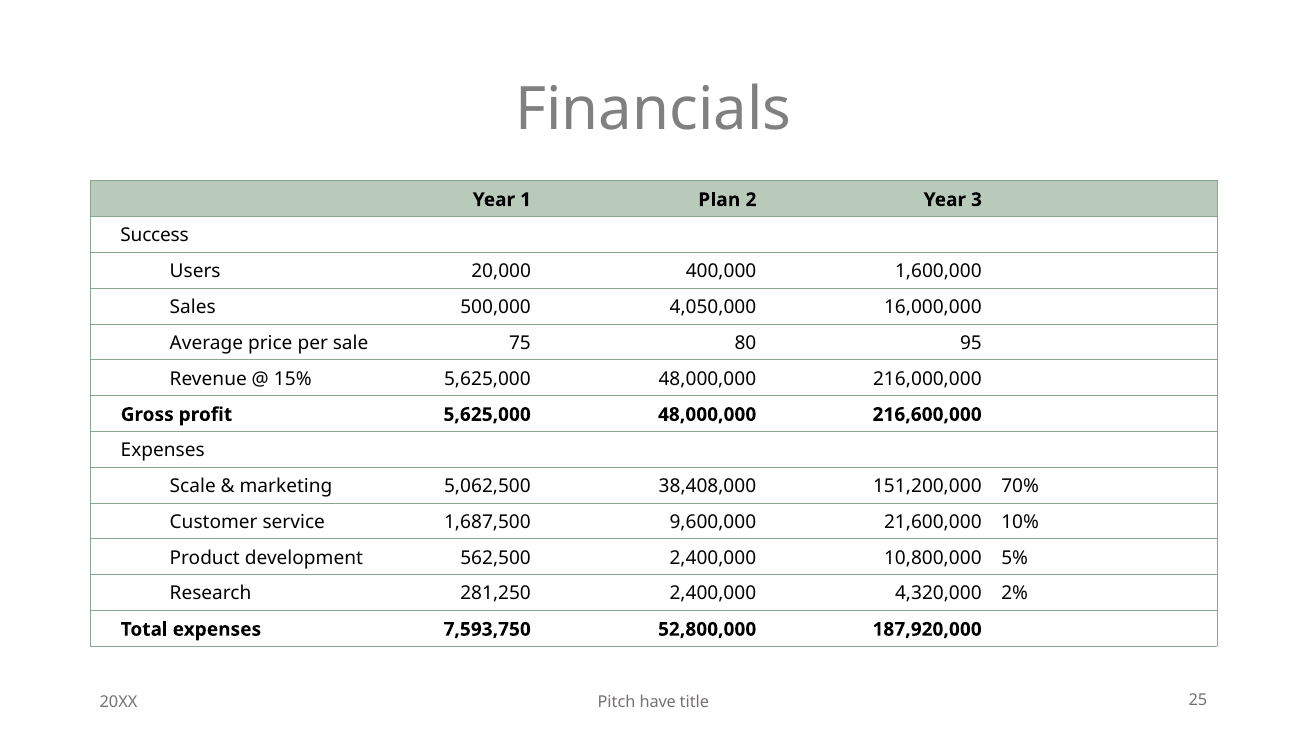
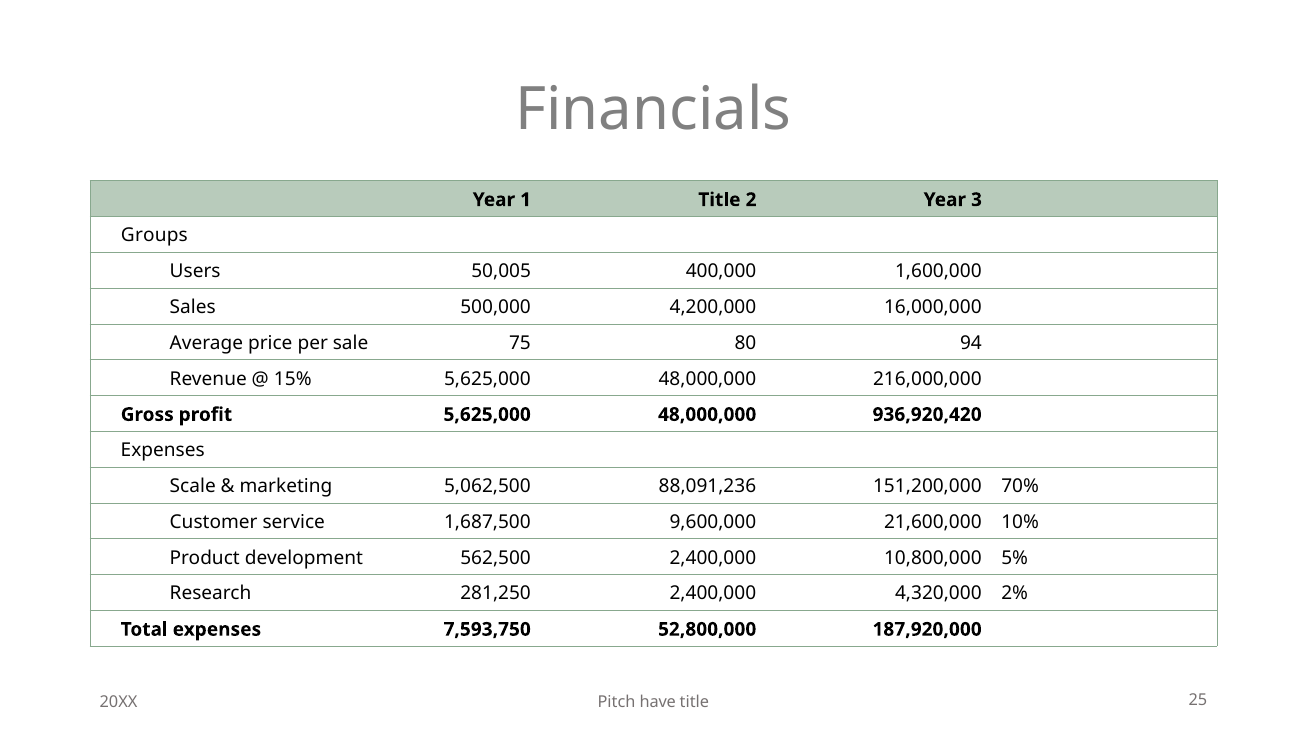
1 Plan: Plan -> Title (719, 200)
Success: Success -> Groups (154, 236)
20,000: 20,000 -> 50,005 (501, 271)
4,050,000: 4,050,000 -> 4,200,000 (713, 307)
95: 95 -> 94 (971, 343)
216,600,000: 216,600,000 -> 936,920,420 (927, 415)
38,408,000: 38,408,000 -> 88,091,236 (707, 486)
